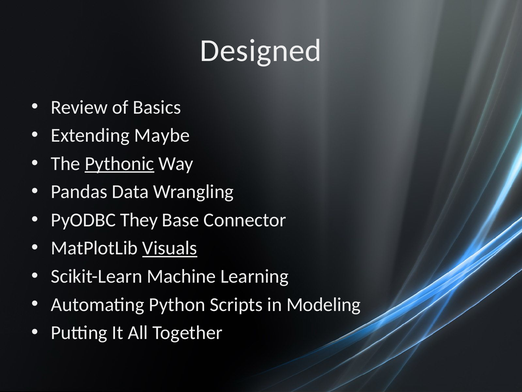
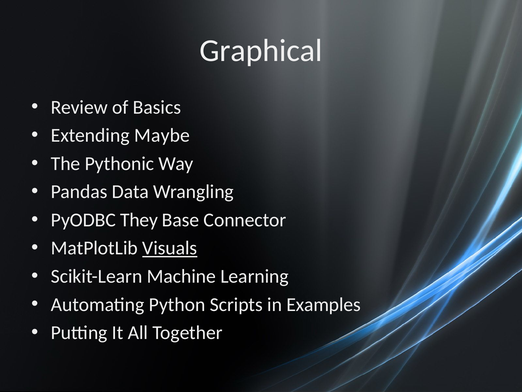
Designed: Designed -> Graphical (261, 51)
Pythonic underline: present -> none (120, 163)
Modeling: Modeling -> Examples (324, 304)
